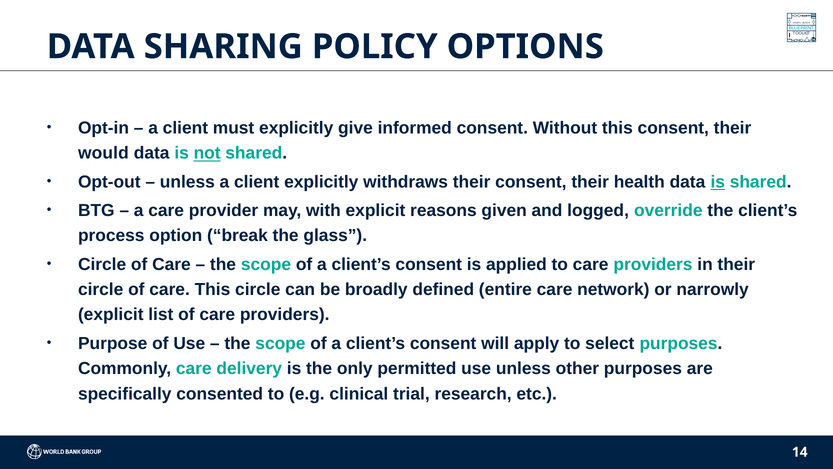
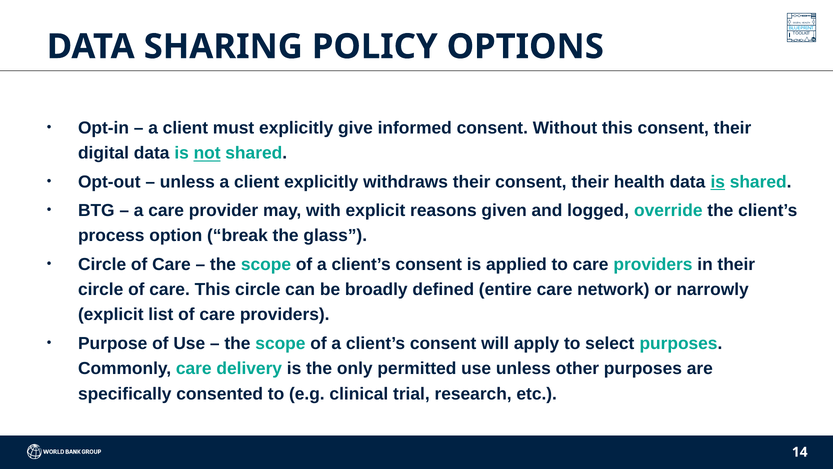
would: would -> digital (104, 153)
